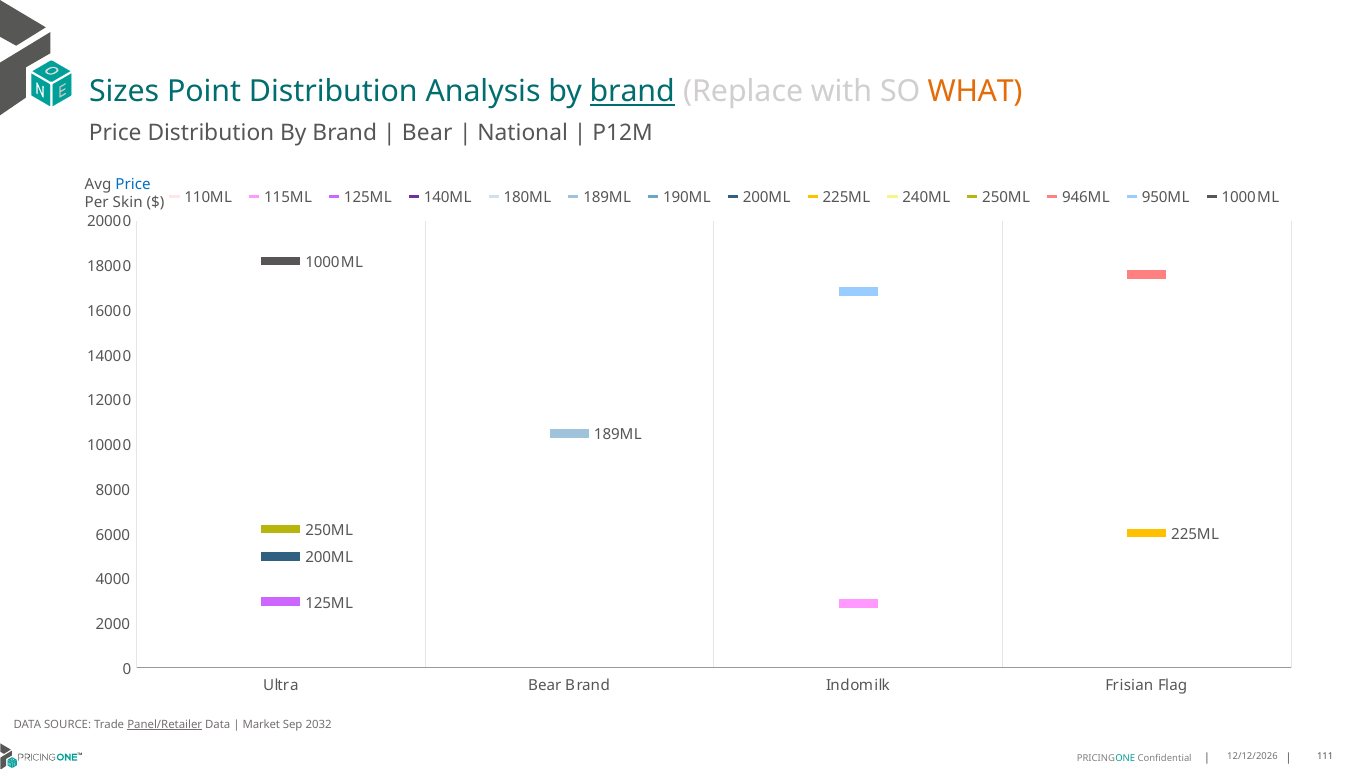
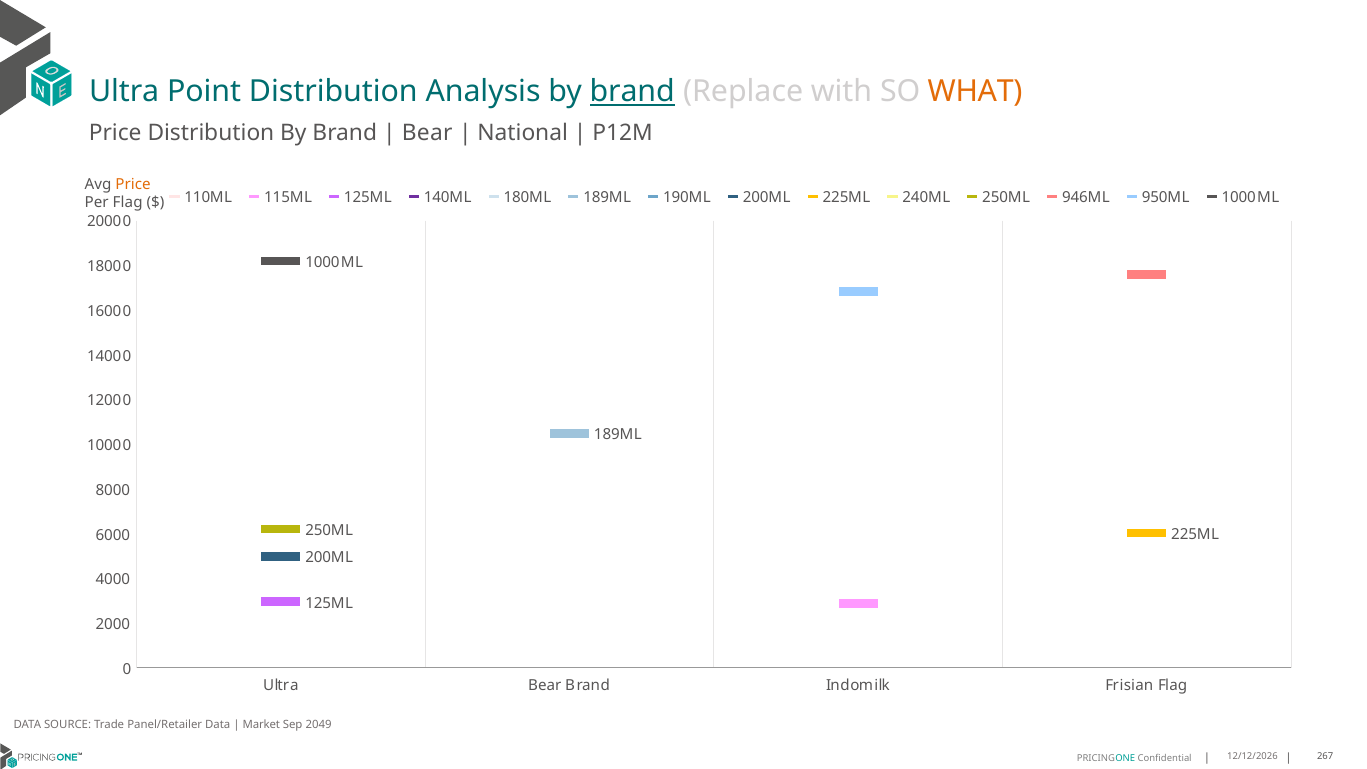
Sizes: Sizes -> Ultra (124, 92)
Price colour: blue -> orange (133, 185)
Per Skin: Skin -> Flag (128, 203)
Panel/Retailer underline: present -> none (165, 724)
2032: 2032 -> 2049 (319, 724)
111: 111 -> 267 (1325, 756)
